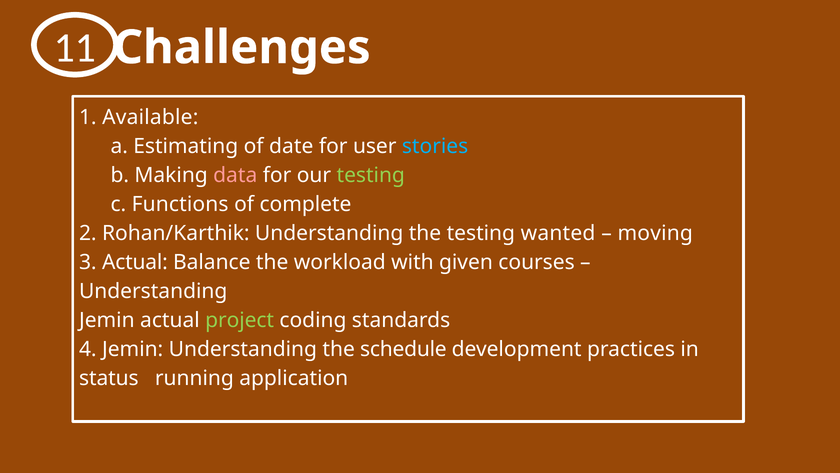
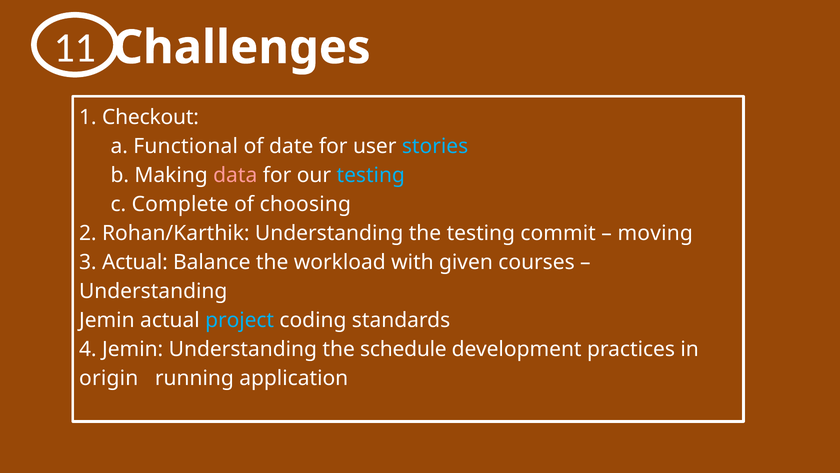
Available: Available -> Checkout (151, 117)
Estimating: Estimating -> Functional (186, 146)
testing colour: light green -> light blue (371, 175)
Functions: Functions -> Complete (180, 204)
complete: complete -> choosing (305, 204)
wanted: wanted -> commit (558, 233)
project colour: light green -> light blue (240, 320)
status: status -> origin (109, 378)
